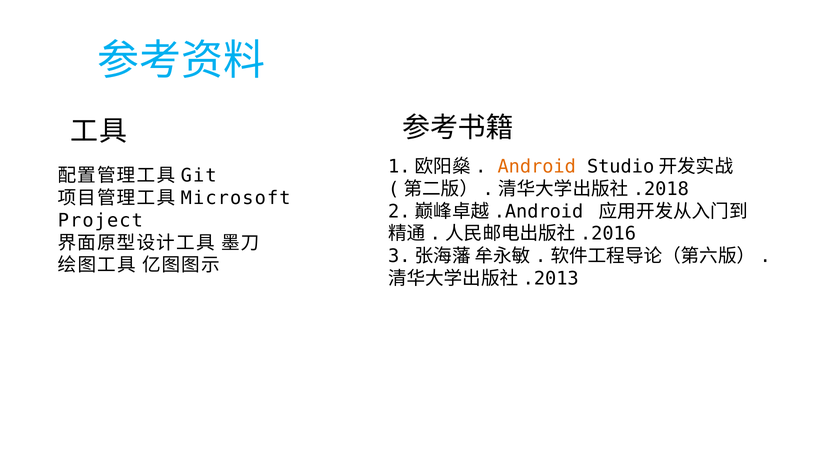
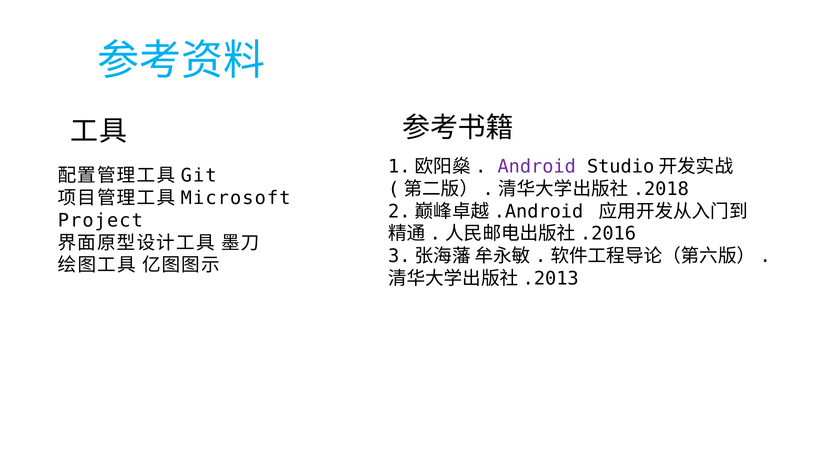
Android colour: orange -> purple (537, 167)
